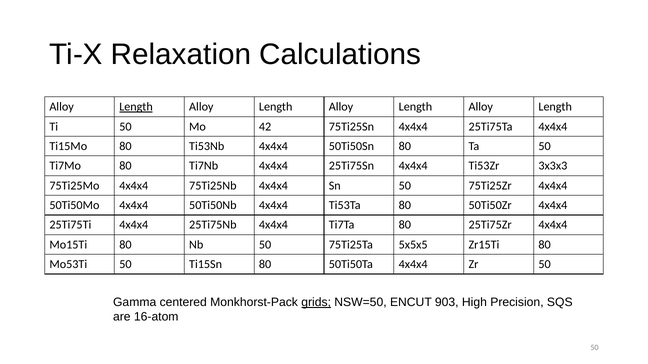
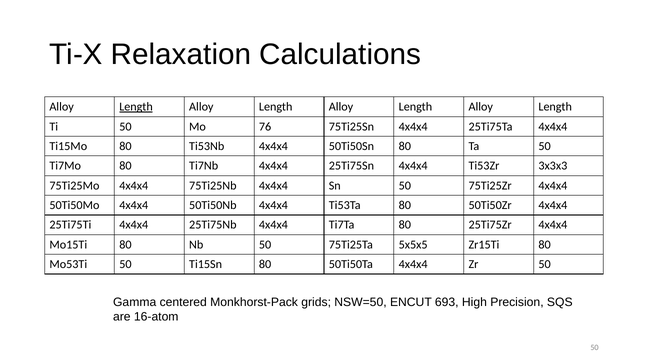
42: 42 -> 76 (265, 127)
grids underline: present -> none (316, 303)
903: 903 -> 693 (447, 303)
